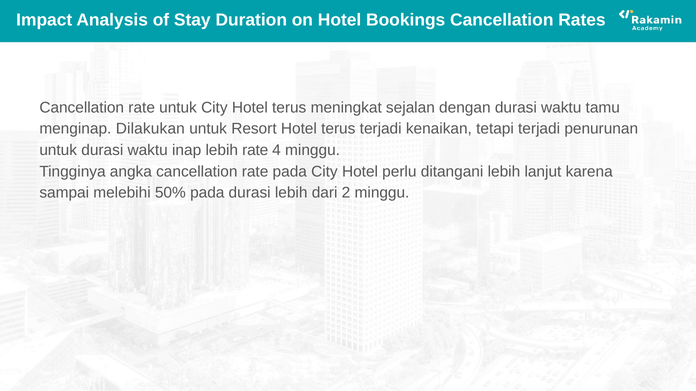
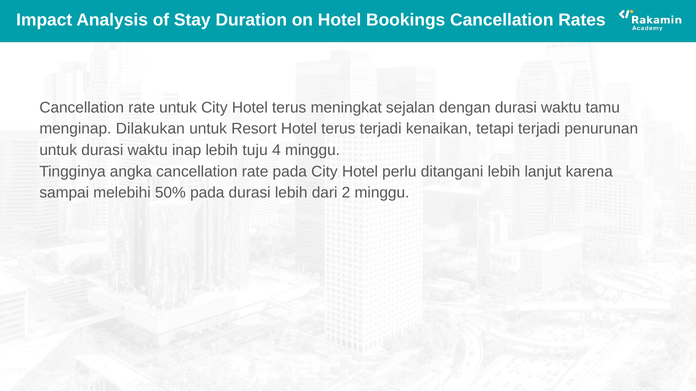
lebih rate: rate -> tuju (255, 150)
